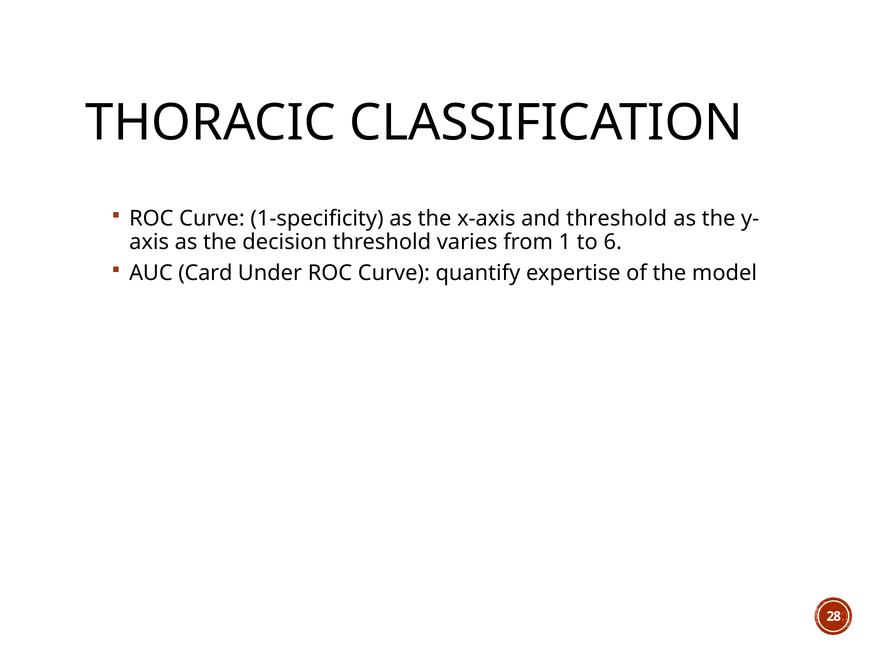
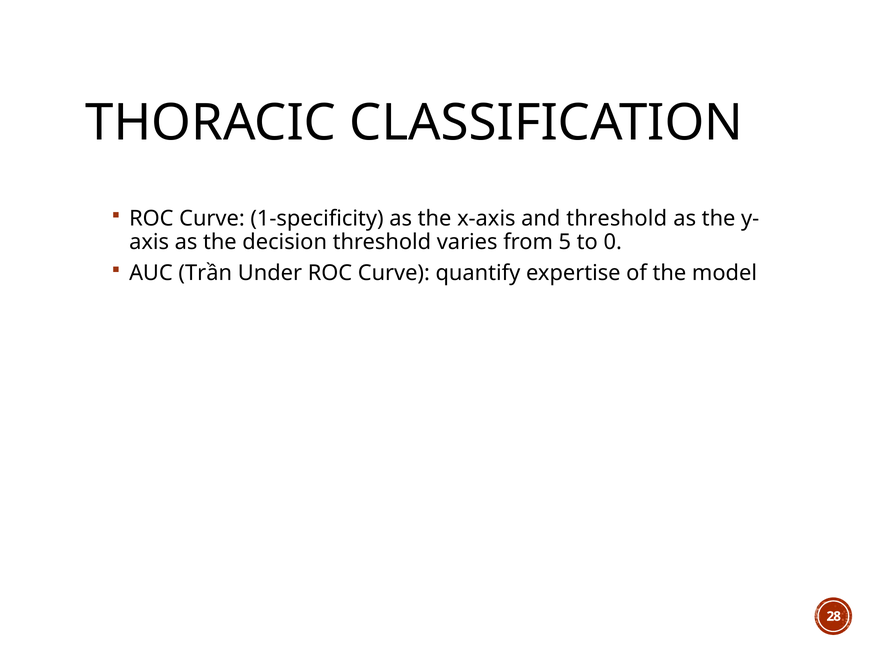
1: 1 -> 5 (565, 242)
6: 6 -> 0 (613, 242)
Card: Card -> Trần (205, 273)
